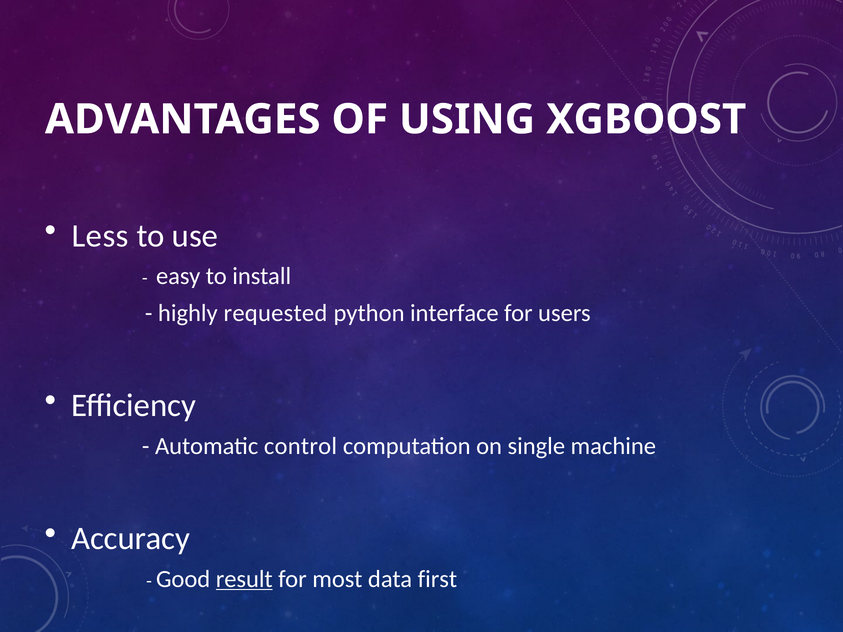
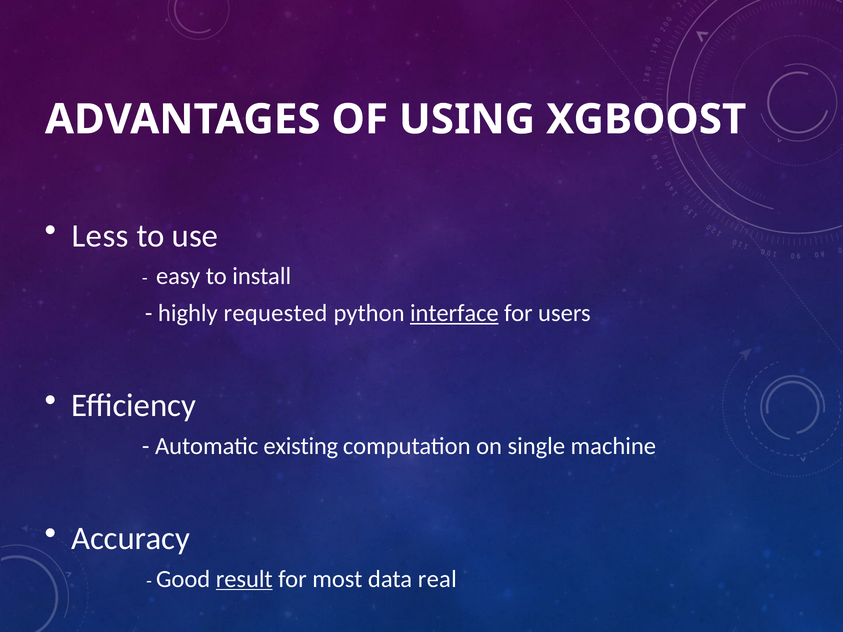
interface underline: none -> present (454, 313)
control: control -> existing (301, 446)
first: first -> real (437, 579)
